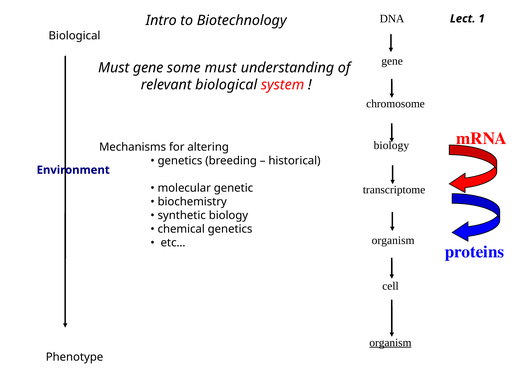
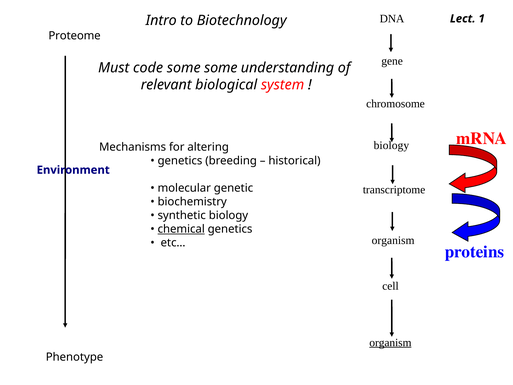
Biological: Biological -> Proteome (75, 36)
Must gene: gene -> code (148, 68)
some must: must -> some (221, 68)
chemical underline: none -> present (181, 229)
